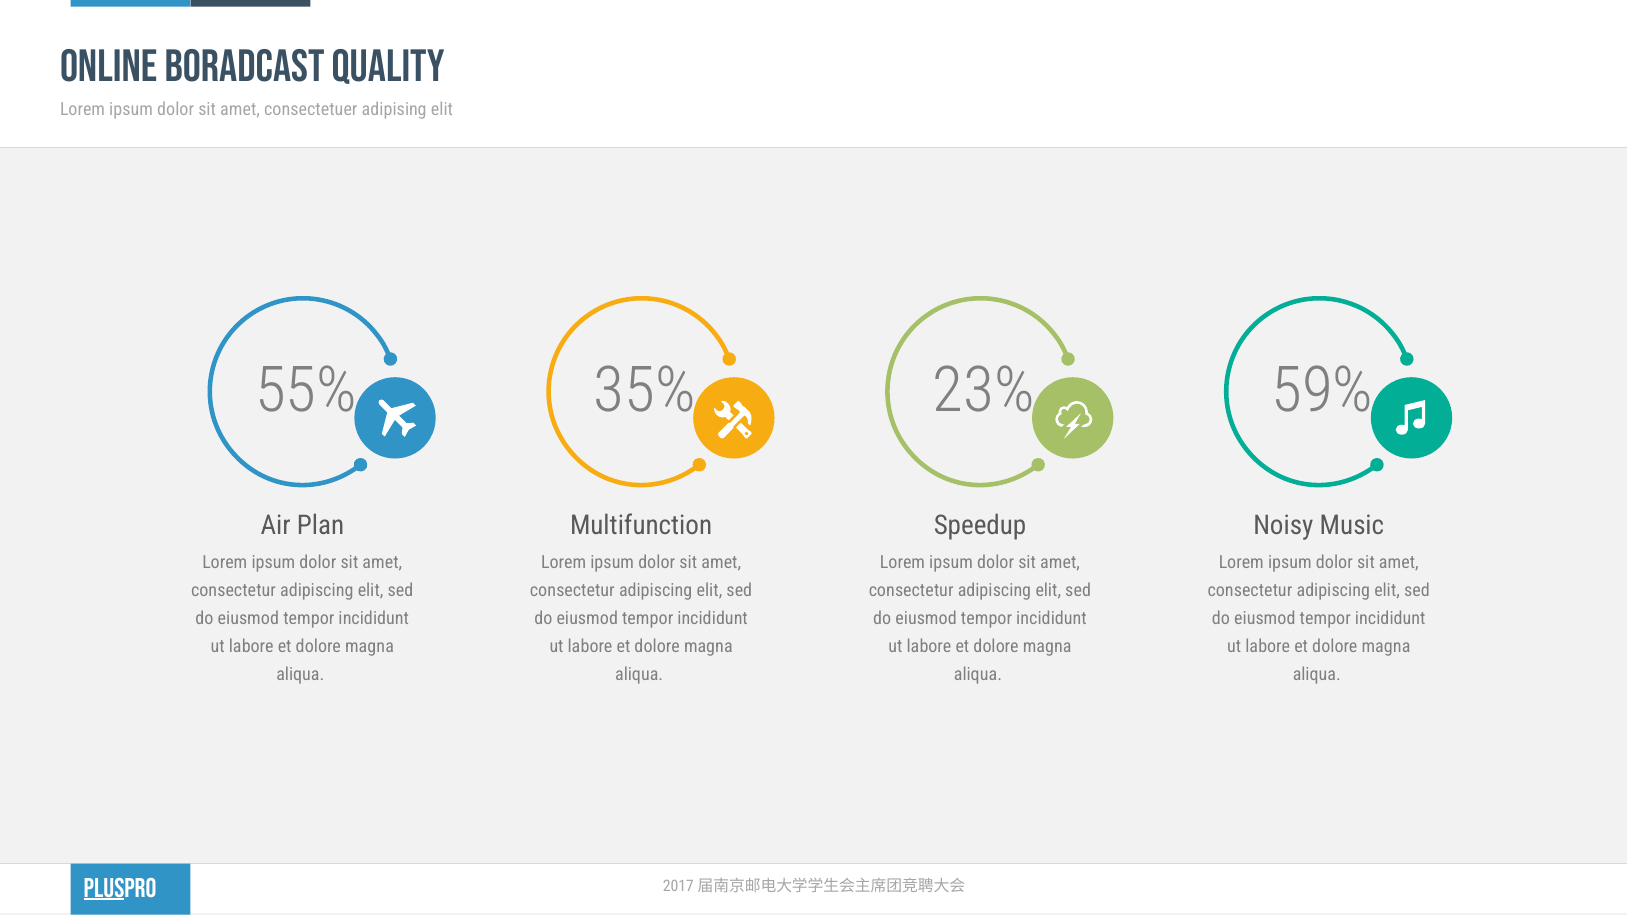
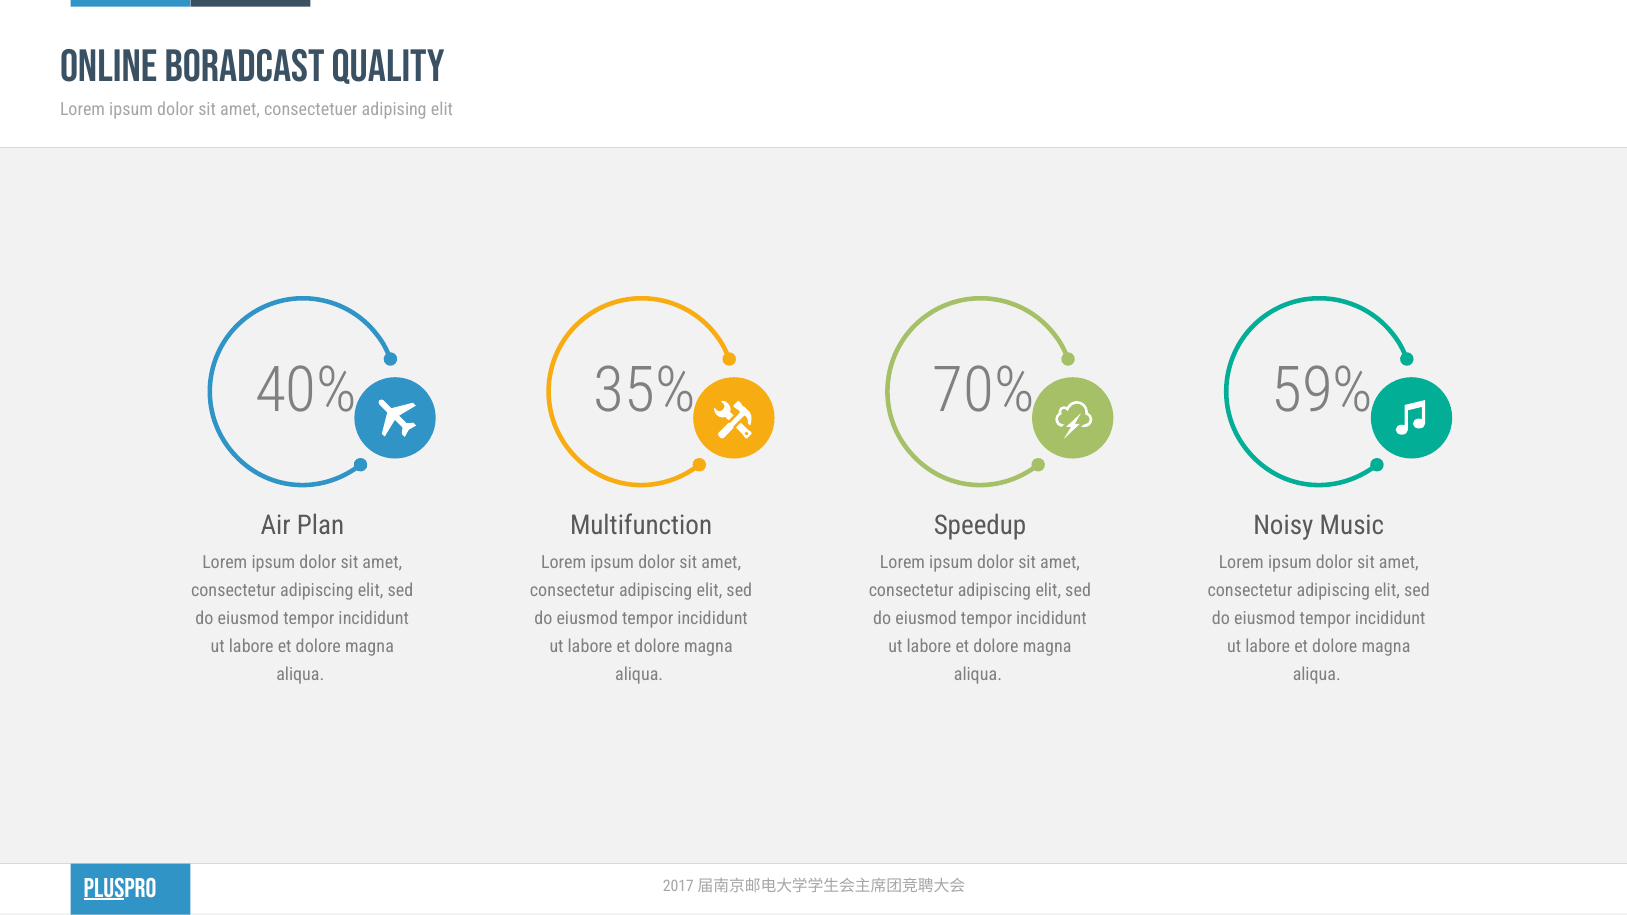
55%: 55% -> 40% (306, 390)
23%: 23% -> 70% (984, 390)
